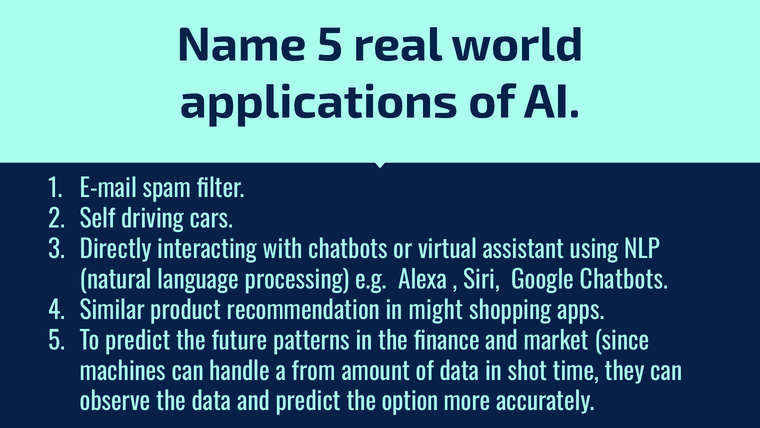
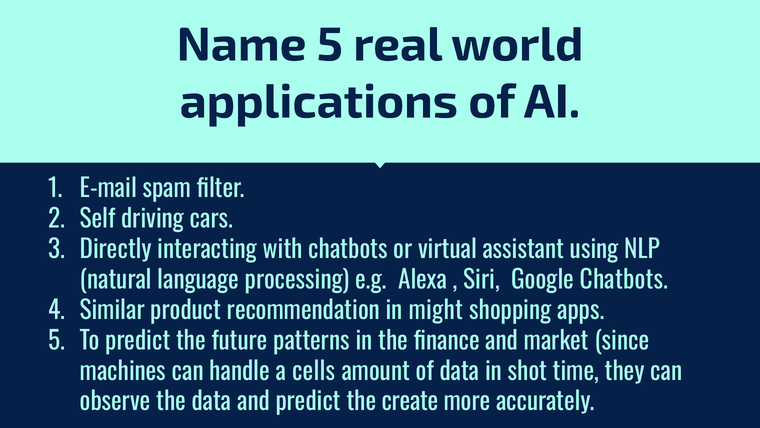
from: from -> cells (314, 371)
option: option -> create (410, 402)
